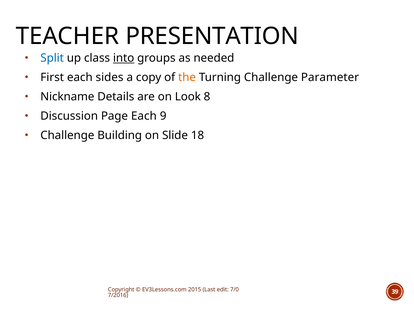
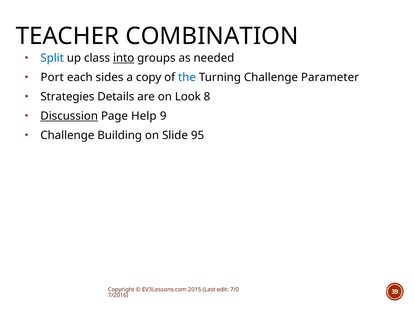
PRESENTATION: PRESENTATION -> COMBINATION (212, 36)
First: First -> Port (52, 78)
the colour: orange -> blue (187, 78)
Nickname: Nickname -> Strategies (67, 97)
Discussion underline: none -> present (69, 116)
Page Each: Each -> Help (144, 116)
18: 18 -> 95 (198, 136)
